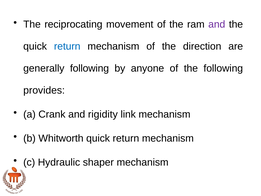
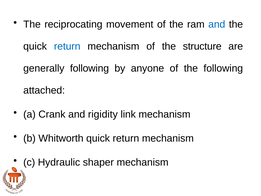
and colour: purple -> blue (217, 24)
direction: direction -> structure (202, 46)
provides: provides -> attached (44, 90)
